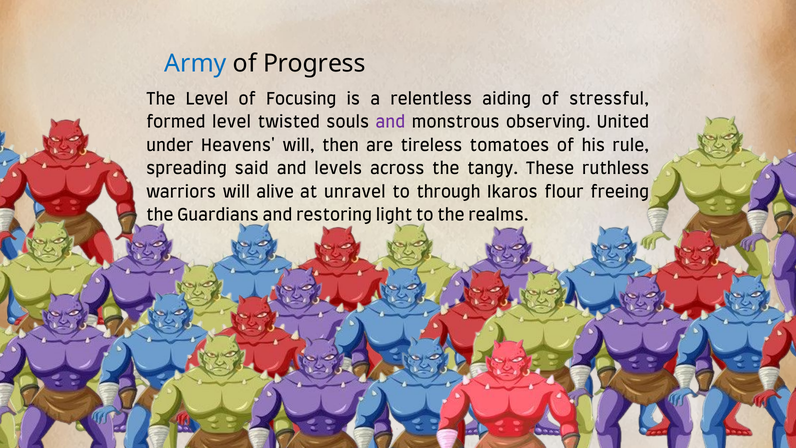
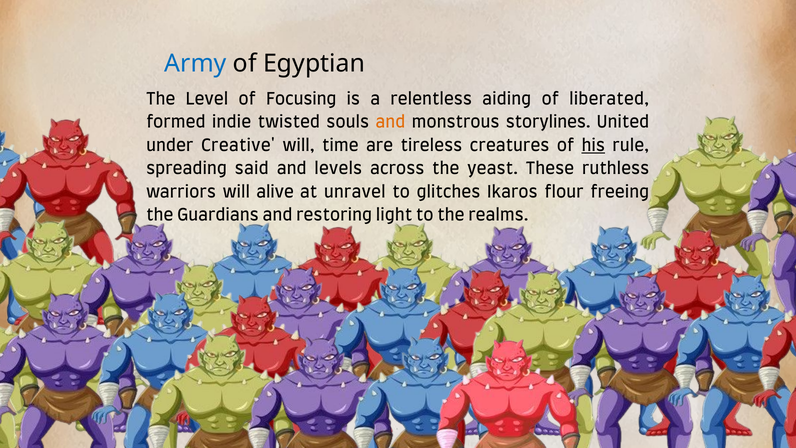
Progress: Progress -> Egyptian (314, 64)
stressful: stressful -> liberated (609, 99)
level: level -> indie (232, 122)
and colour: purple -> orange (390, 122)
observing: observing -> storylines (548, 122)
Heavens: Heavens -> Creative (238, 146)
then: then -> time (340, 146)
tomatoes: tomatoes -> creatures (510, 146)
his underline: none -> present (593, 146)
tangy: tangy -> yeast (493, 169)
through: through -> glitches (448, 192)
